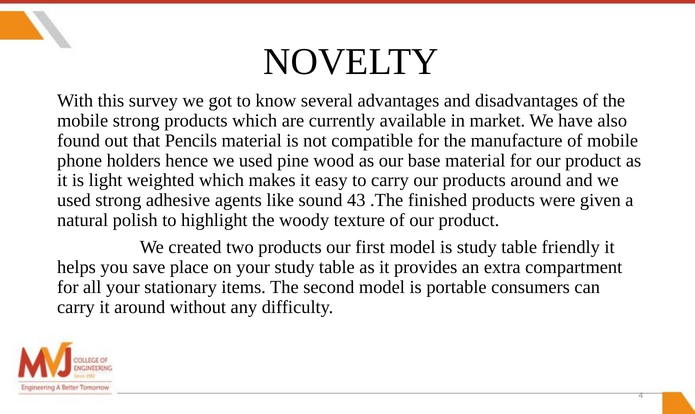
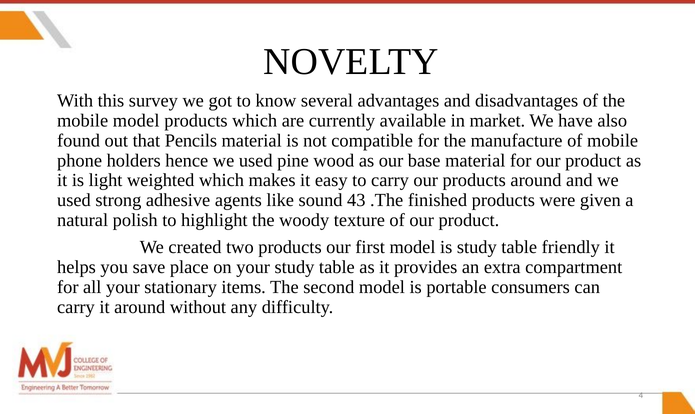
mobile strong: strong -> model (136, 121)
